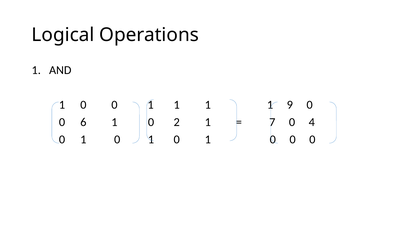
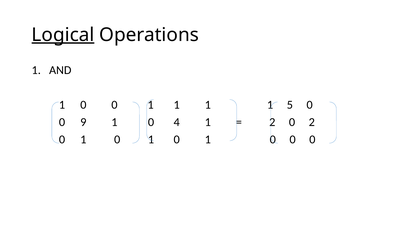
Logical underline: none -> present (63, 35)
9: 9 -> 5 (290, 105)
6: 6 -> 9 (83, 122)
2: 2 -> 4 (177, 122)
7: 7 -> 2 (272, 122)
0 4: 4 -> 2 (312, 122)
